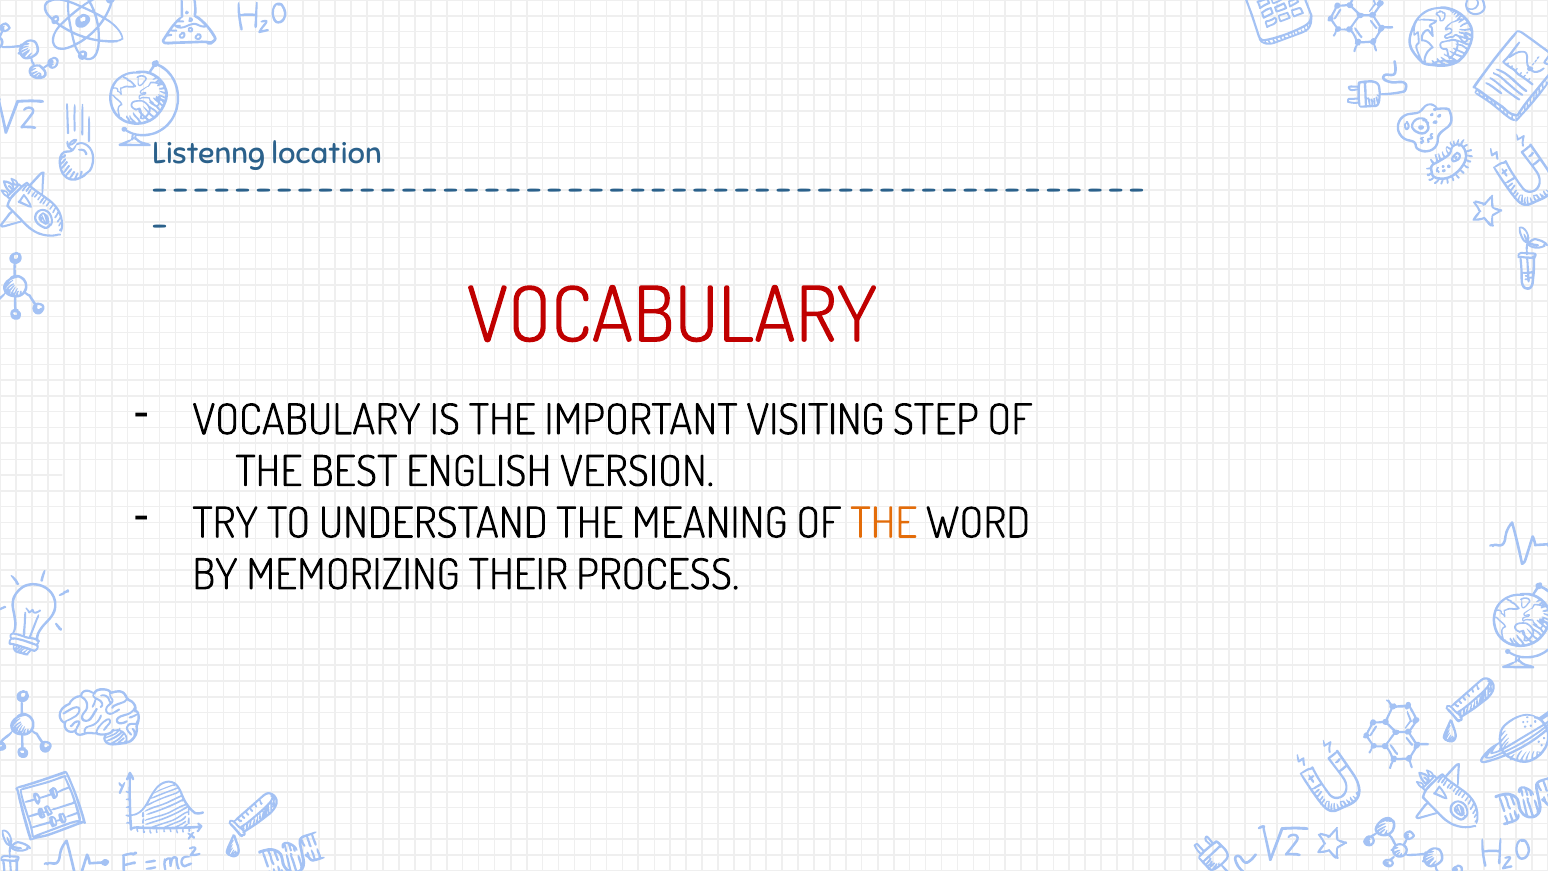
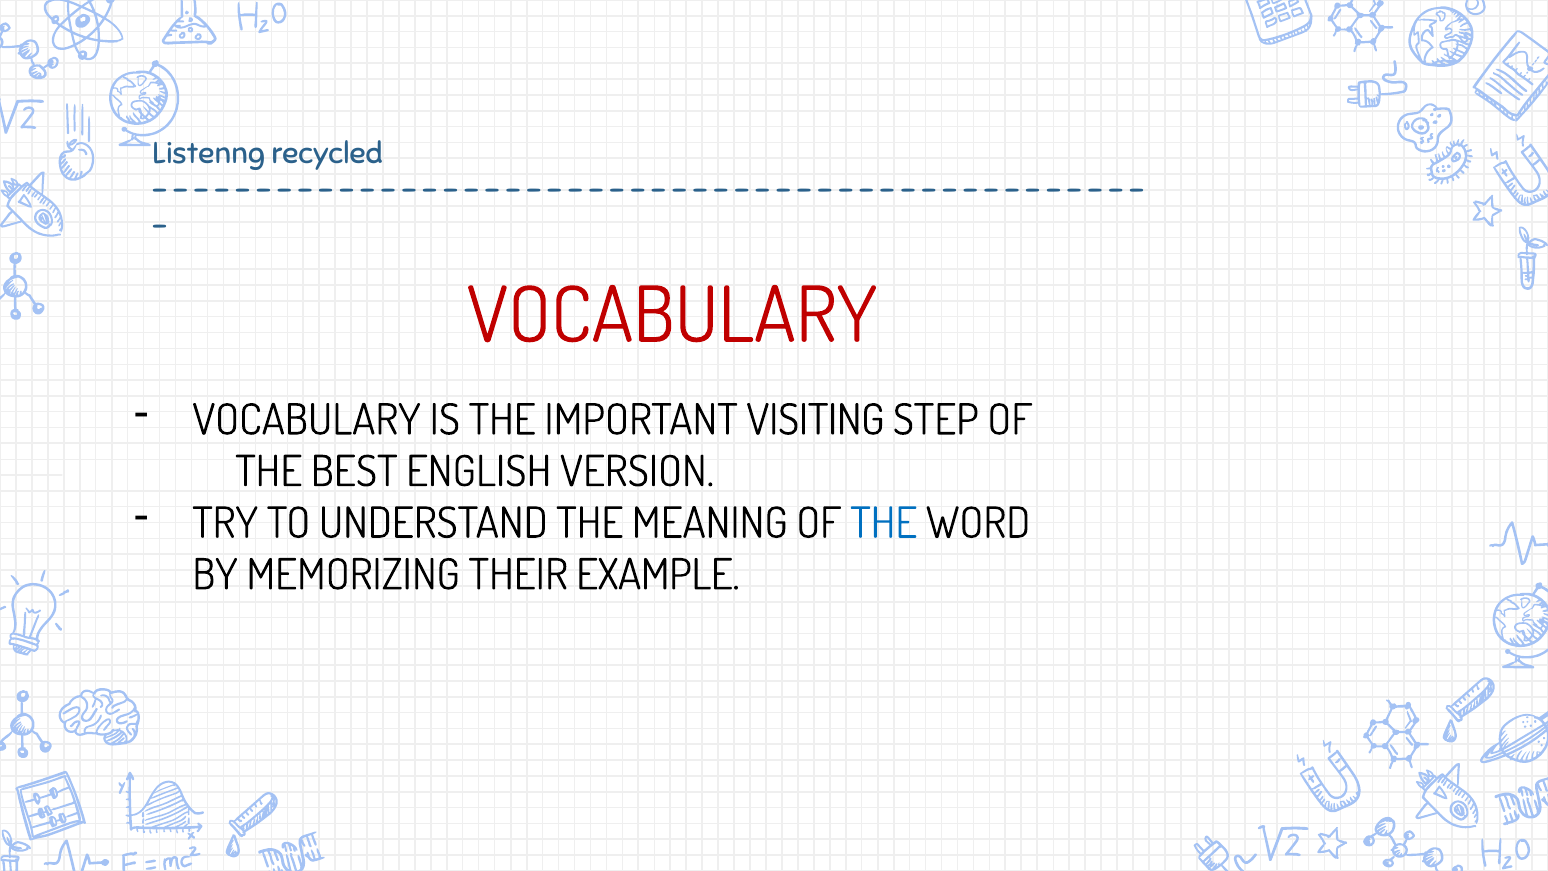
location: location -> recycled (327, 153)
THE colour: orange -> blue (884, 523)
PROCESS: PROCESS -> EXAMPLE (658, 575)
